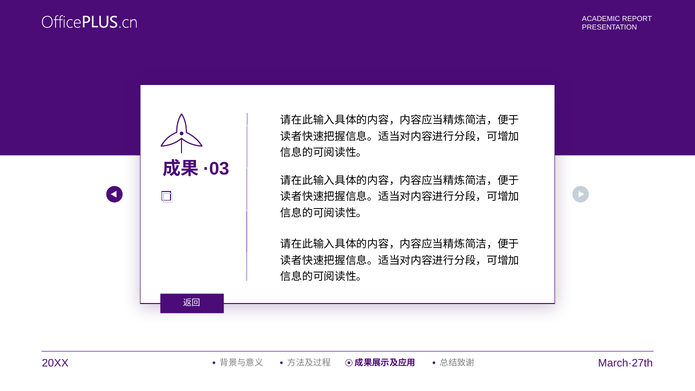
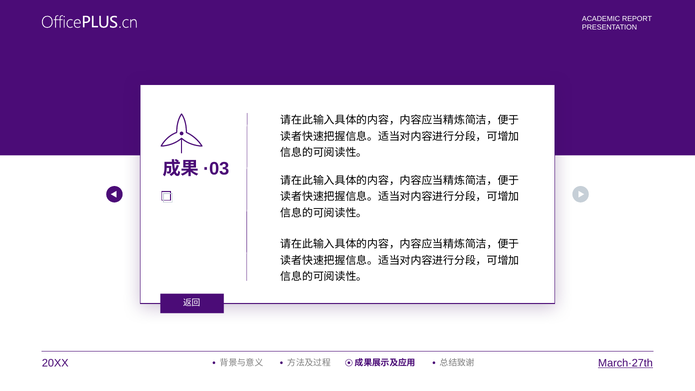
March·27th underline: none -> present (625, 363)
